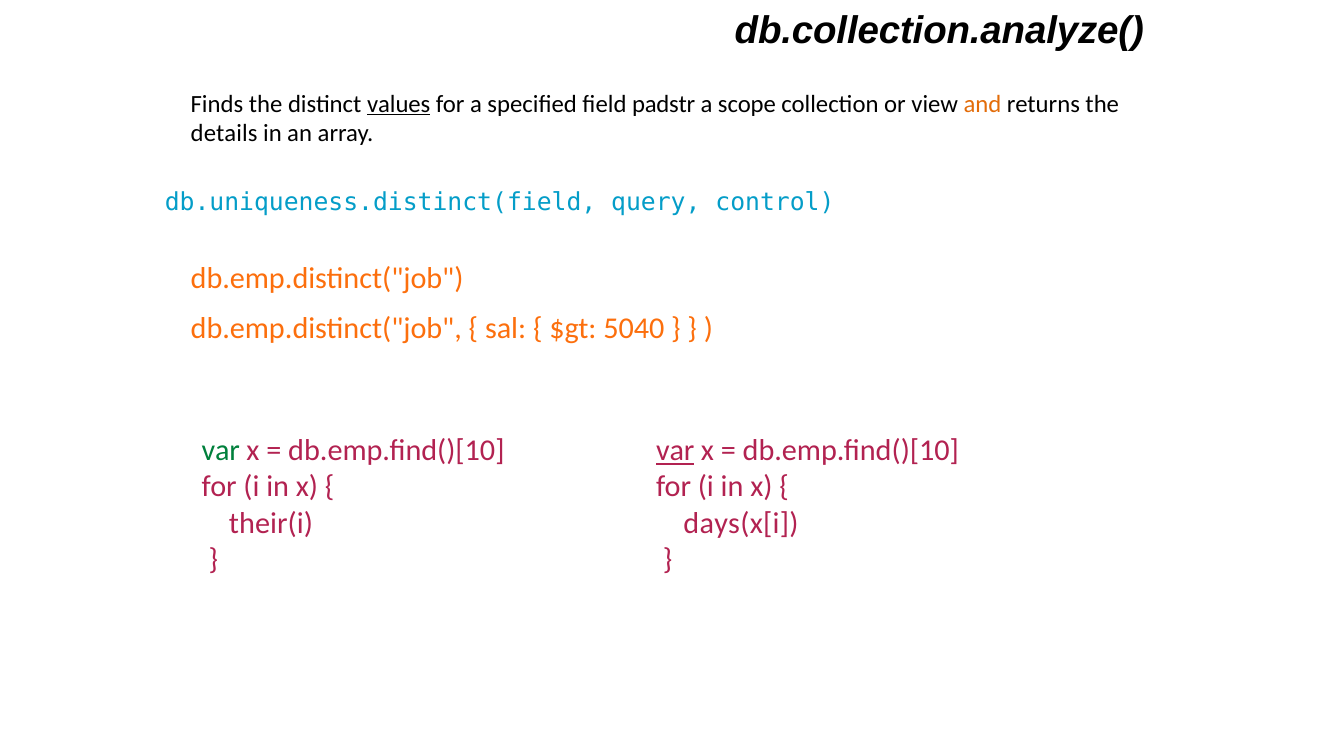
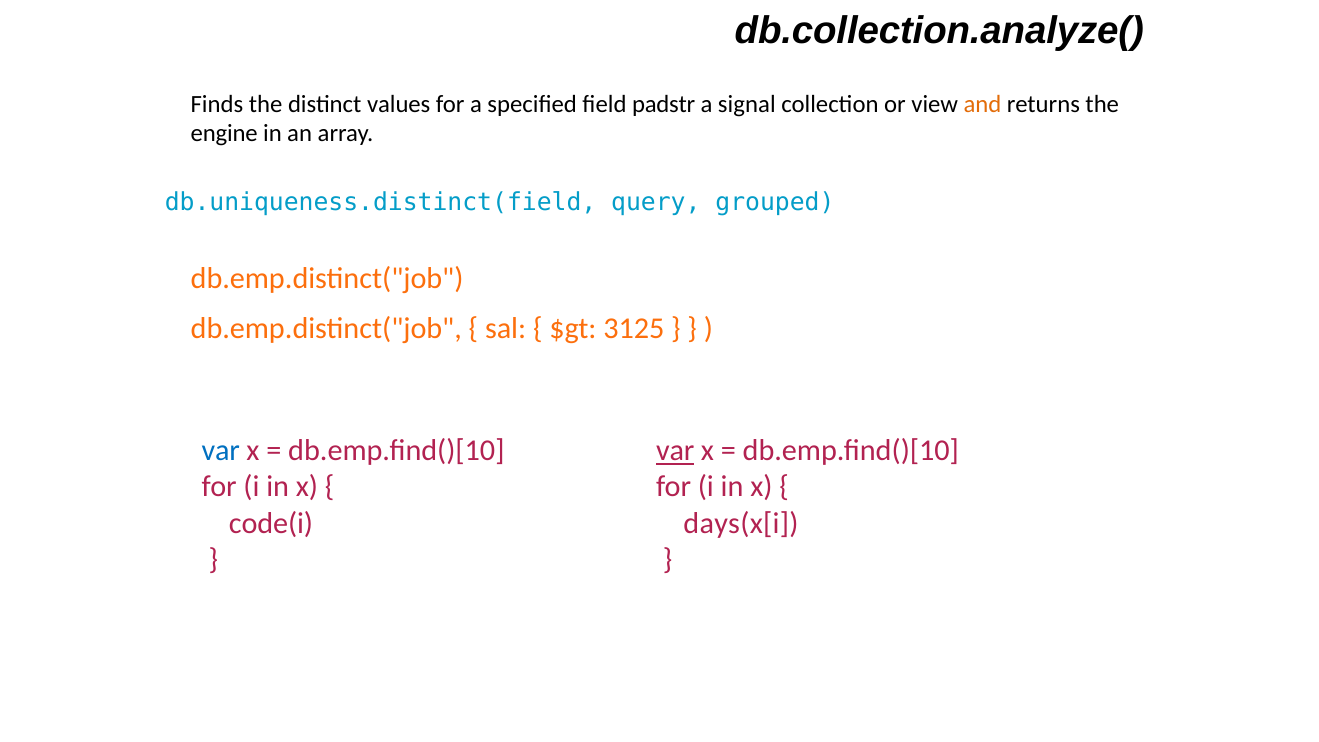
values underline: present -> none (399, 104)
scope: scope -> signal (747, 104)
details: details -> engine (224, 134)
control: control -> grouped (775, 203)
5040: 5040 -> 3125 (634, 328)
var colour: green -> blue (221, 451)
their(i: their(i -> code(i (271, 523)
